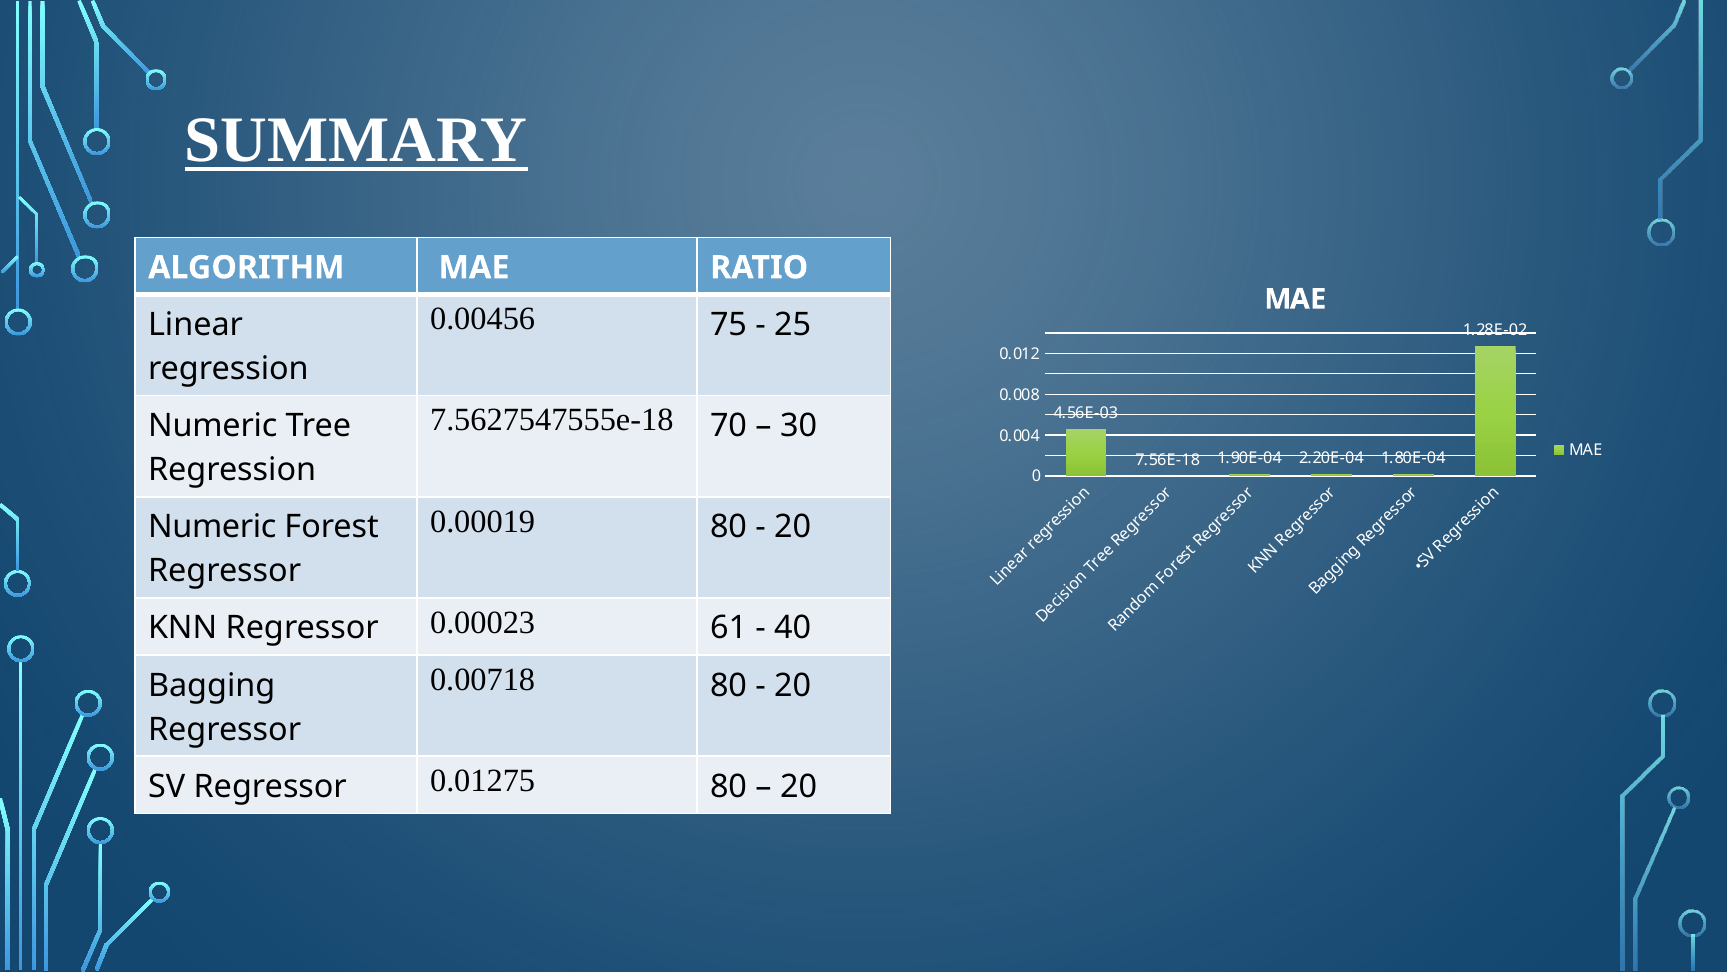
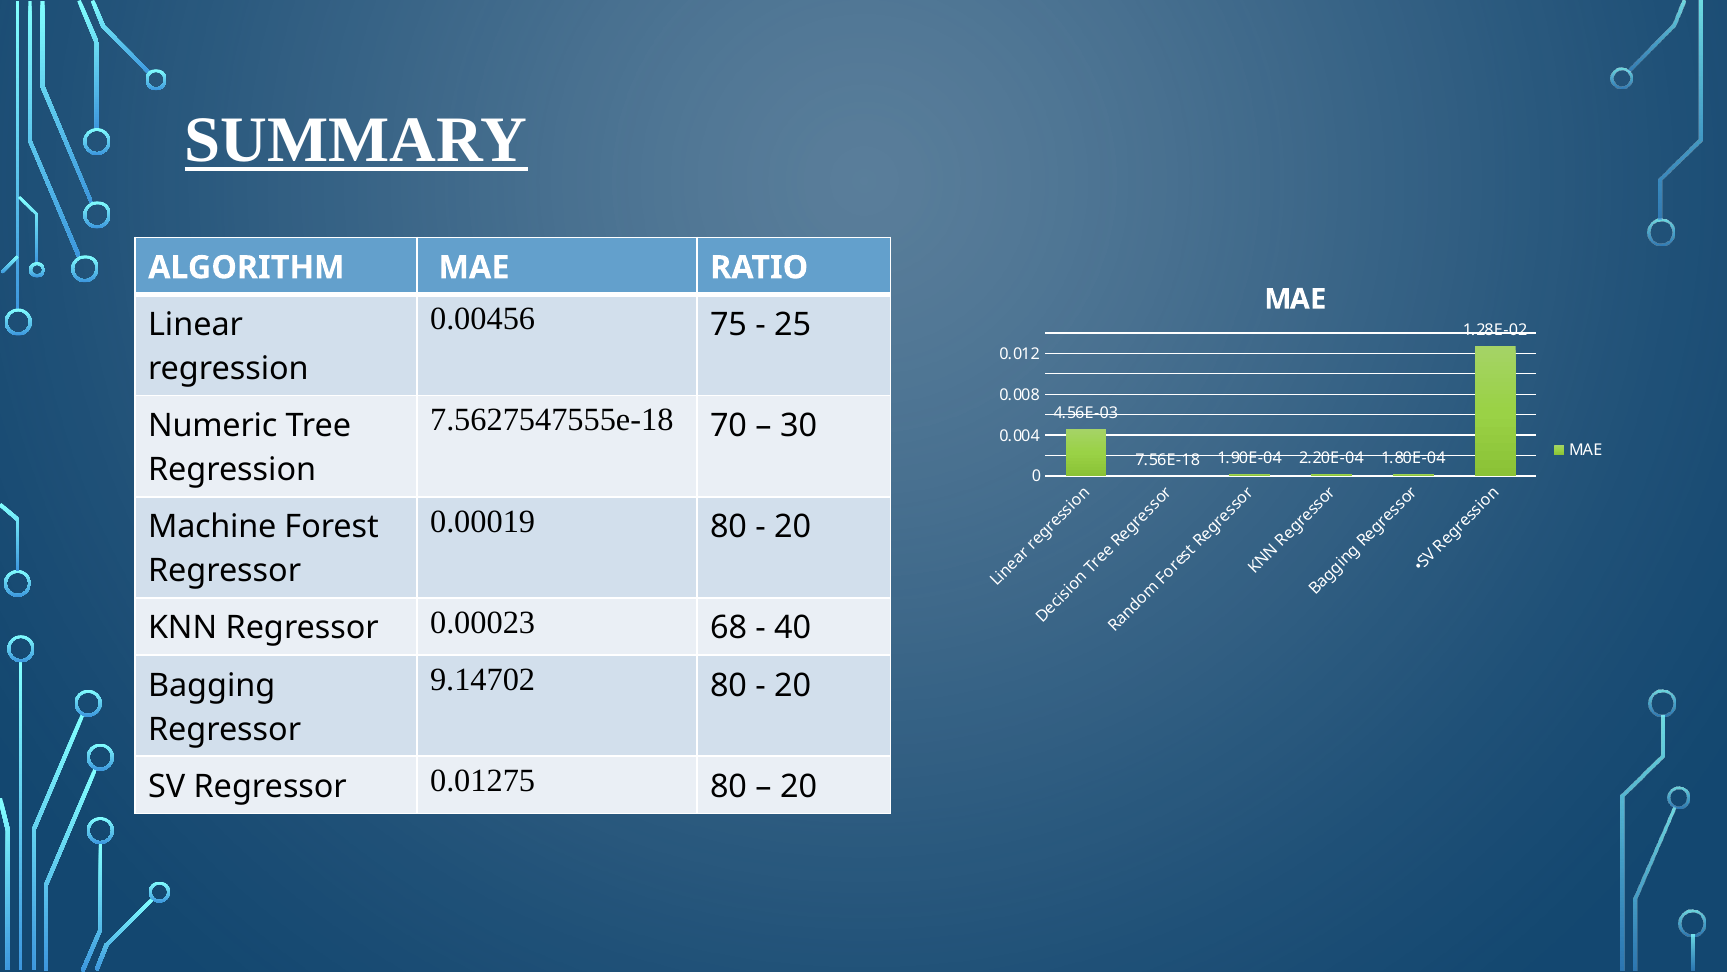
Numeric: Numeric -> Machine (212, 527)
61: 61 -> 68 (729, 628)
0.00718: 0.00718 -> 9.14702 (483, 679)
